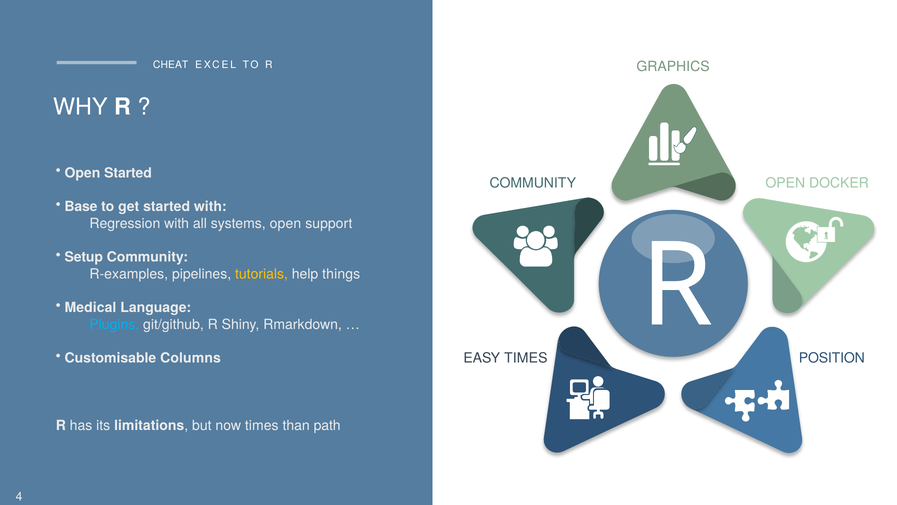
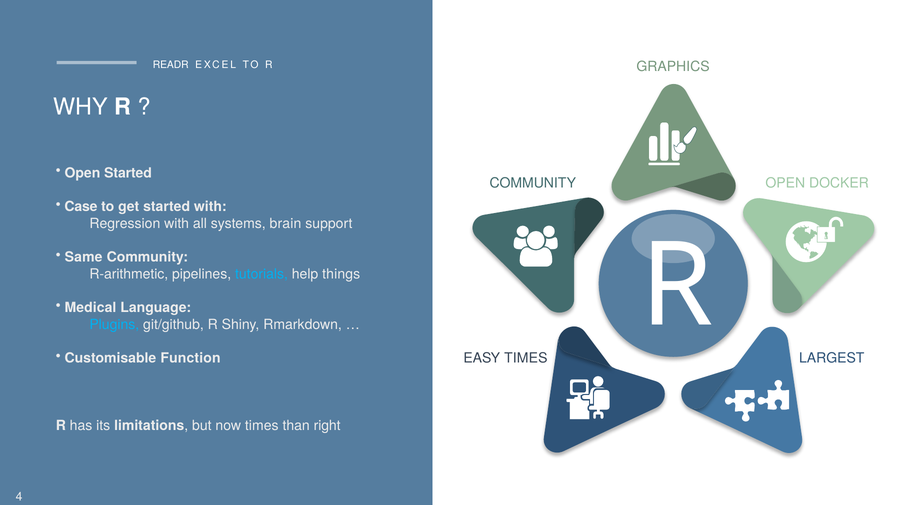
CHEAT: CHEAT -> READR (171, 65)
Base: Base -> Case (81, 207)
systems open: open -> brain (285, 223)
Setup: Setup -> Same (84, 257)
R-examples: R-examples -> R-arithmetic (129, 274)
tutorials colour: yellow -> light blue (262, 274)
Columns: Columns -> Function (191, 358)
POSITION: POSITION -> LARGEST (832, 358)
path: path -> right (327, 425)
